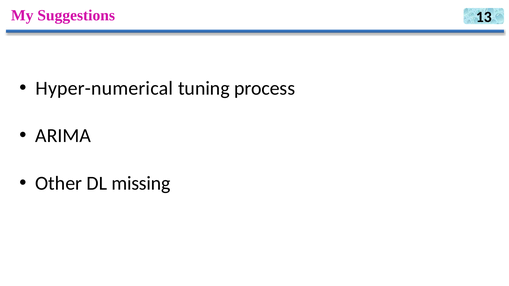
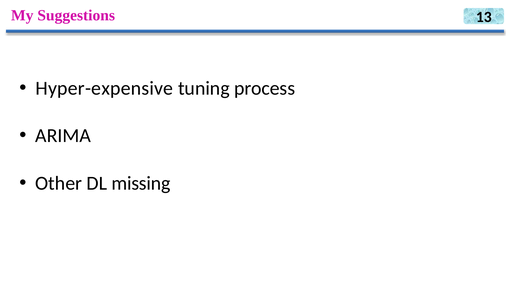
Hyper-numerical: Hyper-numerical -> Hyper-expensive (104, 88)
